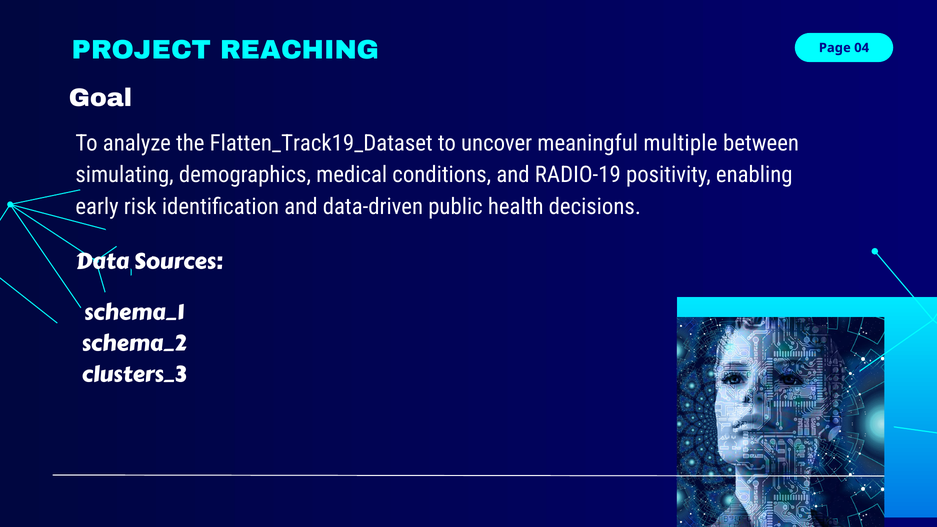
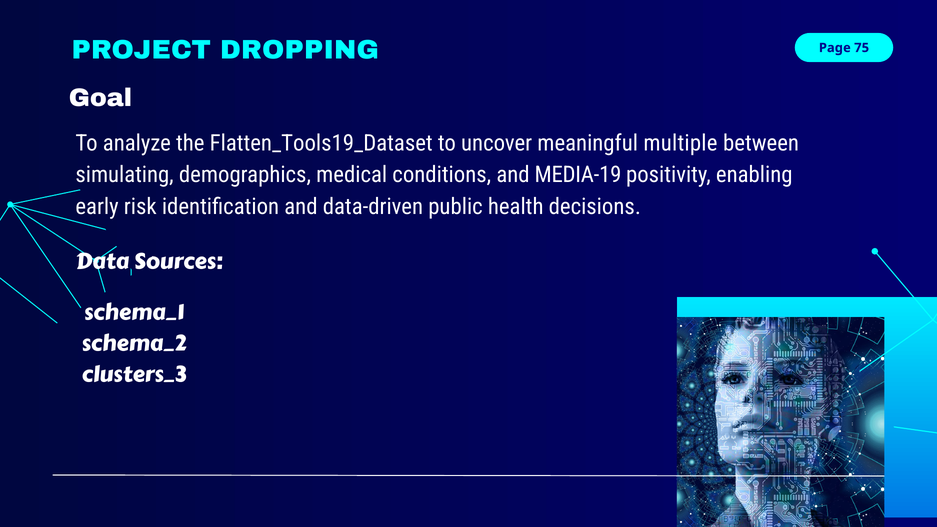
REACHING: REACHING -> DROPPING (300, 50)
04: 04 -> 75 (862, 48)
Flatten_Track19_Dataset: Flatten_Track19_Dataset -> Flatten_Tools19_Dataset (321, 143)
RADIO-19: RADIO-19 -> MEDIA-19 (578, 175)
